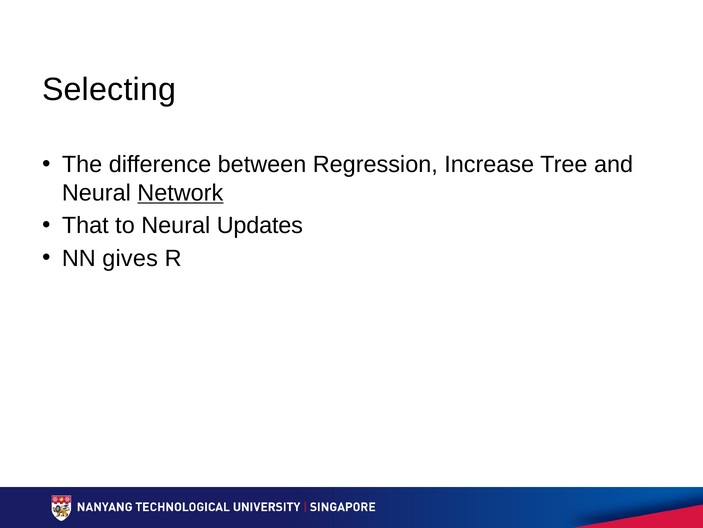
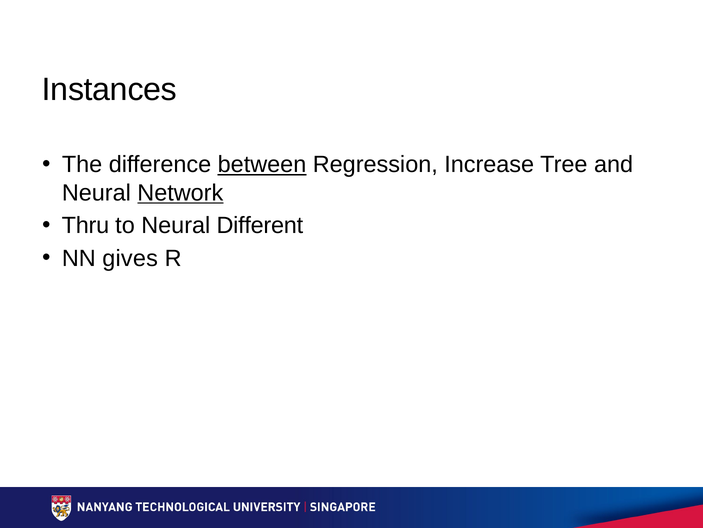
Selecting: Selecting -> Instances (109, 90)
between underline: none -> present (262, 164)
That: That -> Thru (85, 225)
Updates: Updates -> Different (260, 225)
